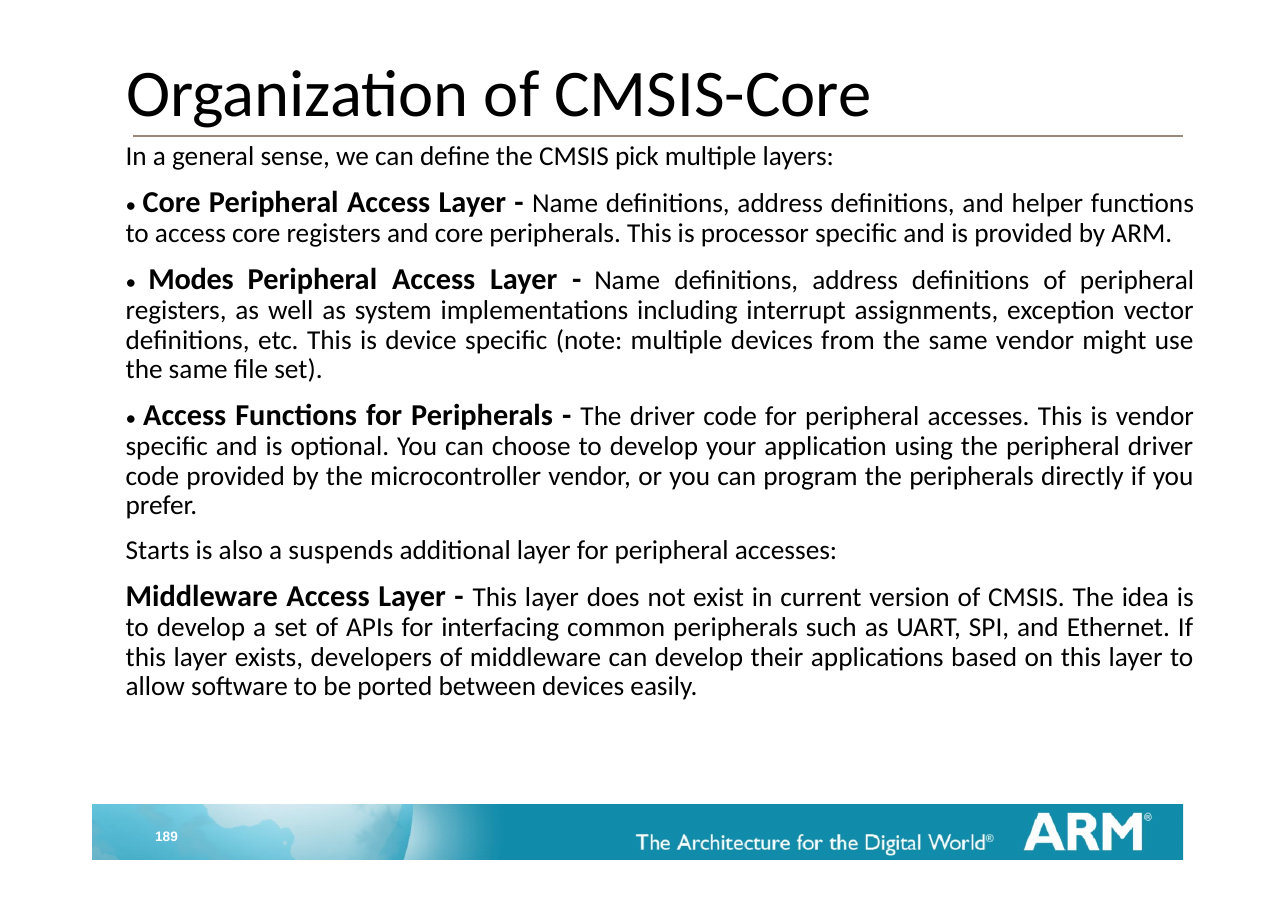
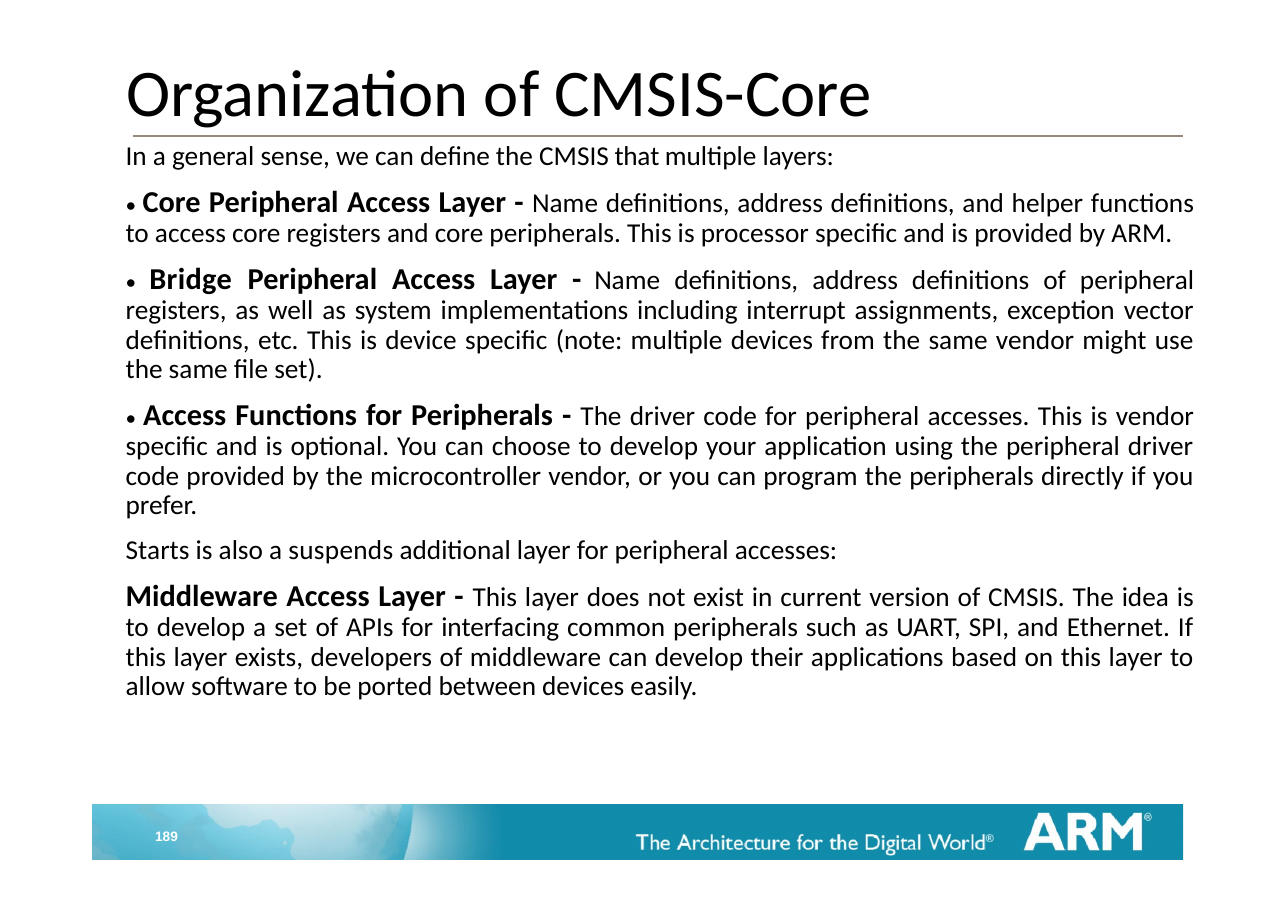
pick: pick -> that (637, 156)
Modes: Modes -> Bridge (191, 280)
